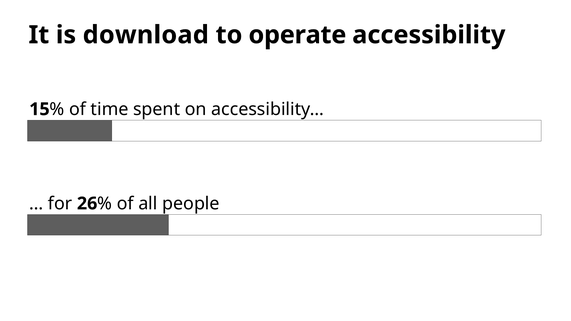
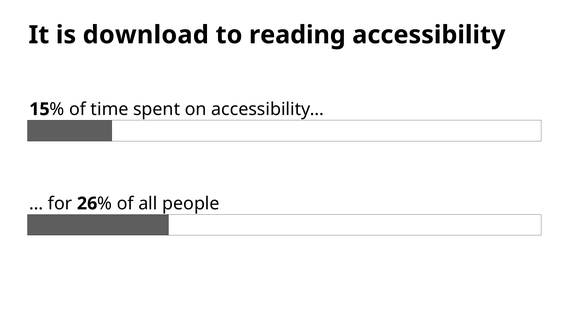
operate: operate -> reading (297, 35)
